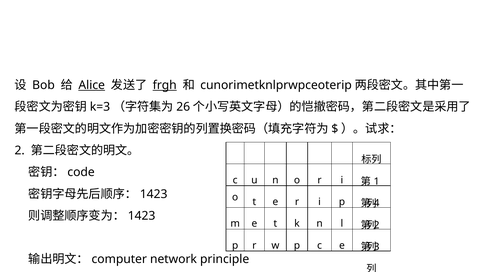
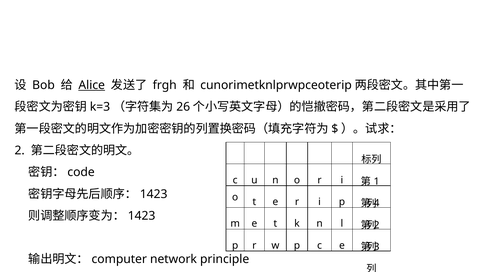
frgh underline: present -> none (165, 85)
